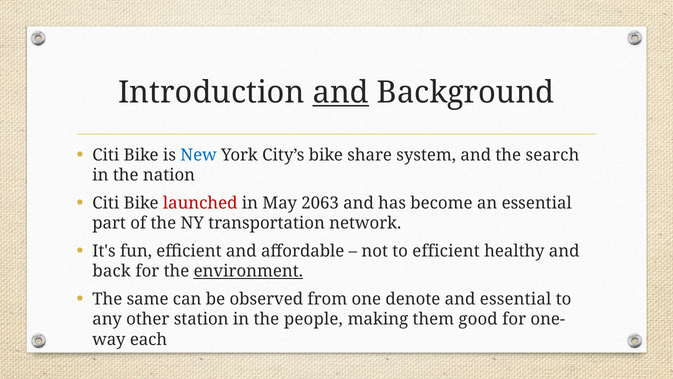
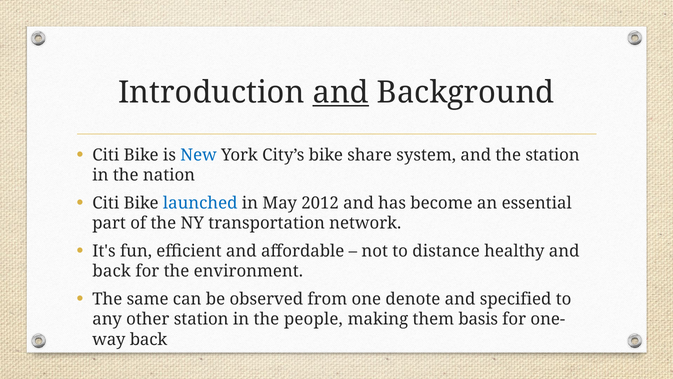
the search: search -> station (553, 155)
launched colour: red -> blue (200, 203)
2063: 2063 -> 2012 (320, 203)
to efficient: efficient -> distance (446, 251)
environment underline: present -> none (248, 271)
and essential: essential -> specified (516, 299)
good: good -> basis (478, 319)
each: each -> back (149, 339)
